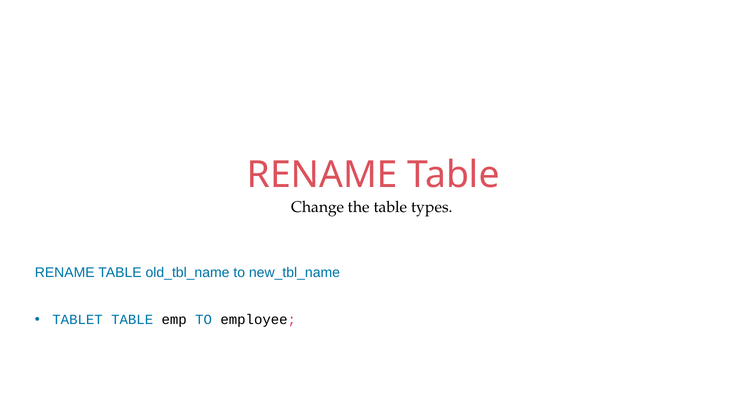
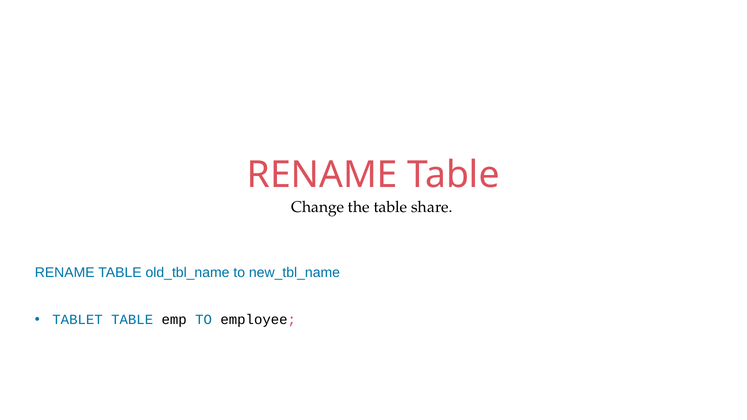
types: types -> share (432, 207)
